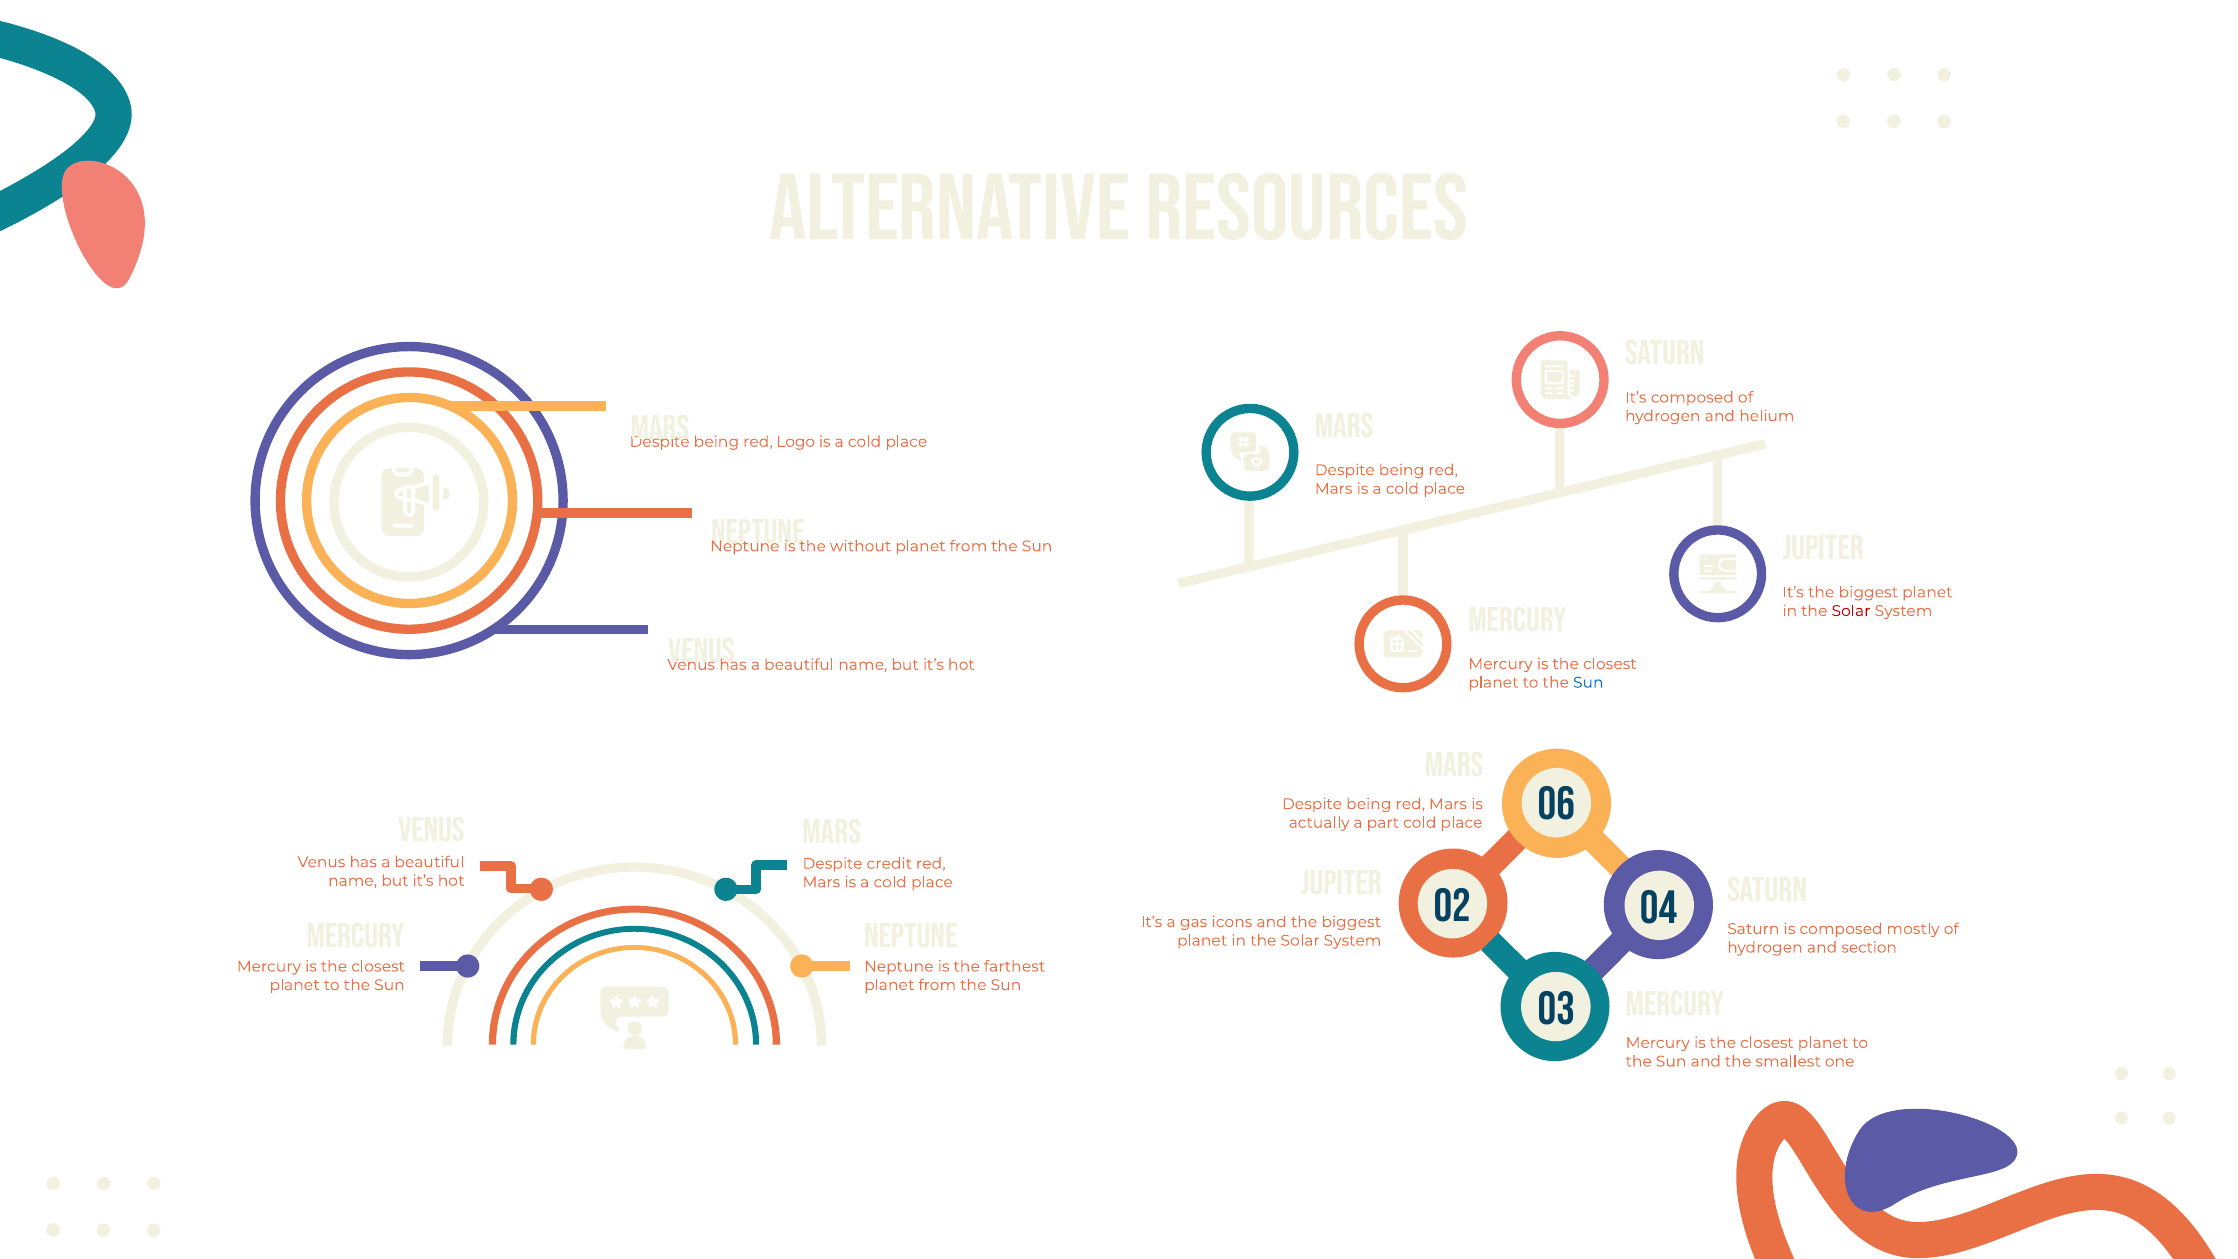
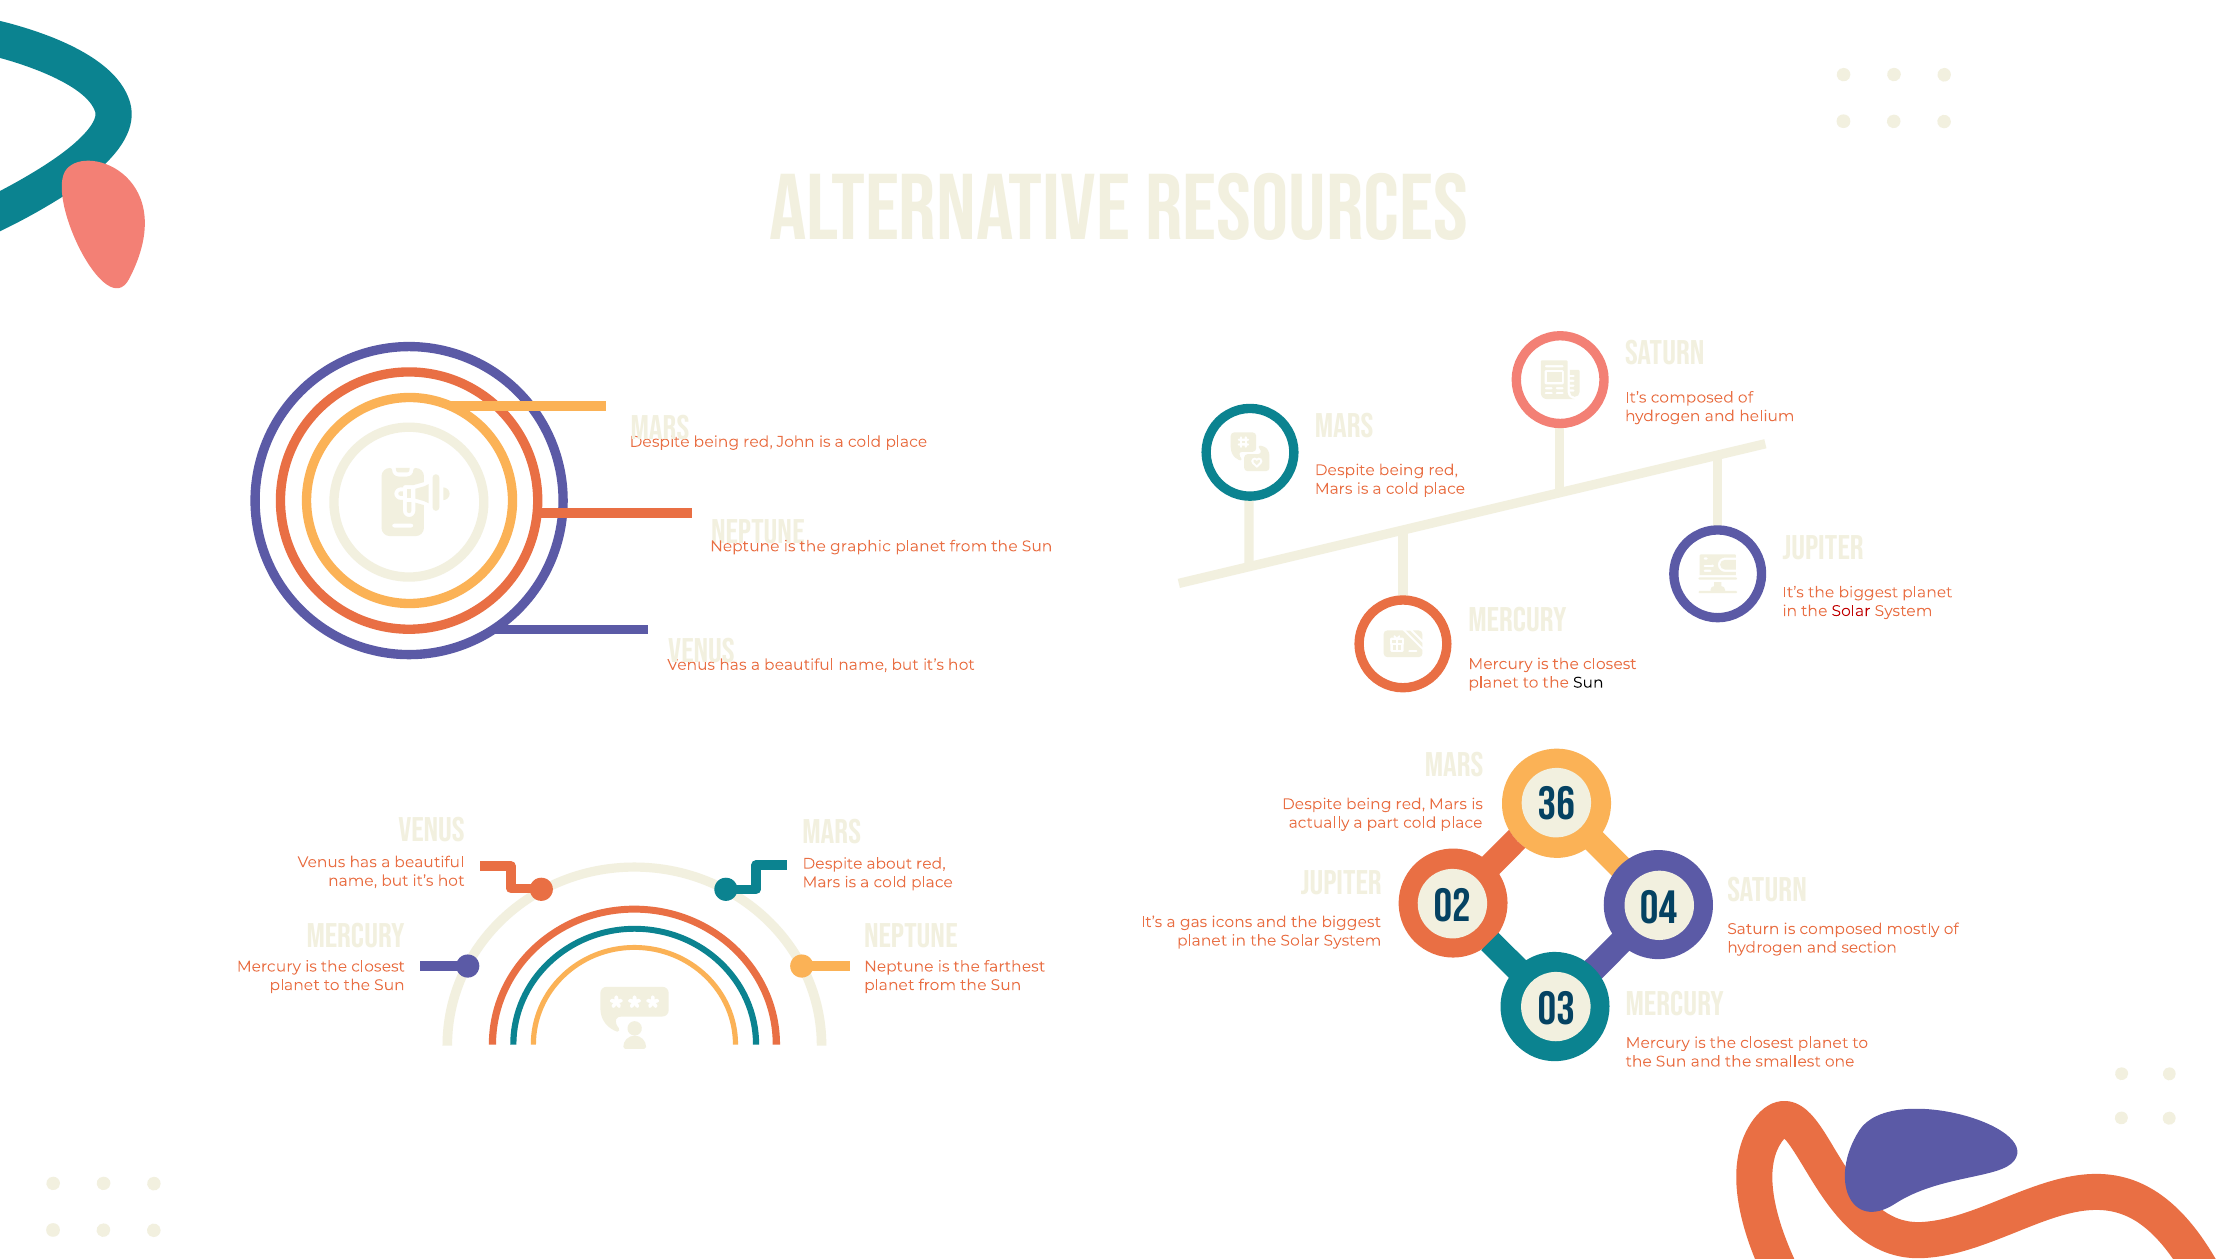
Logo: Logo -> John (796, 442)
without: without -> graphic (860, 546)
Sun colour: blue -> black (1588, 682)
06: 06 -> 36 (1556, 804)
credit: credit -> about (889, 864)
